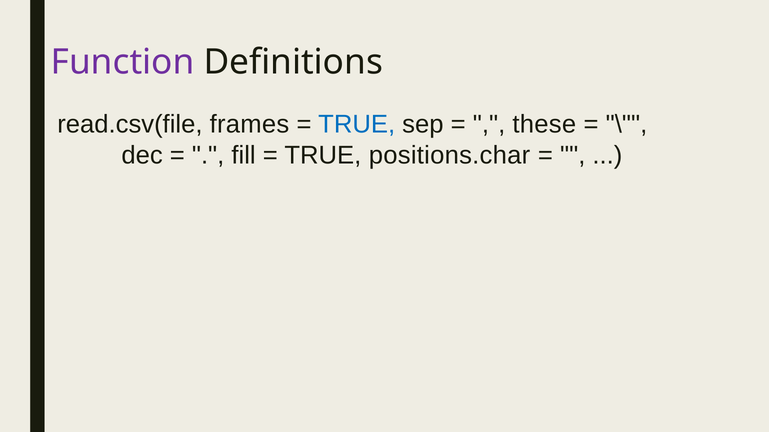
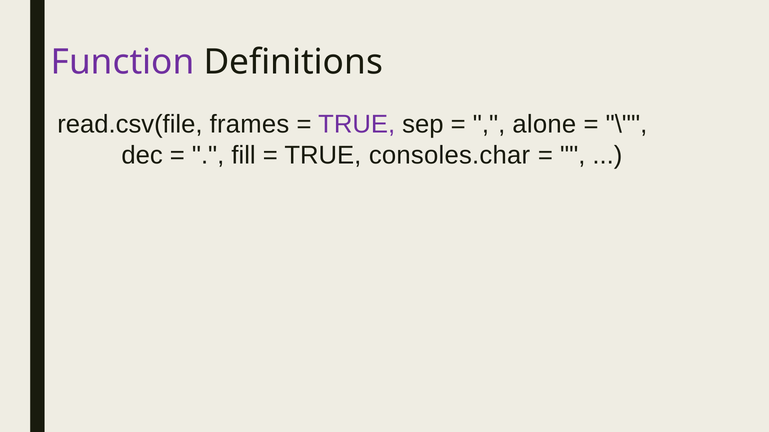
TRUE colour: blue -> purple (357, 125)
these: these -> alone (544, 125)
positions.char: positions.char -> consoles.char (450, 155)
